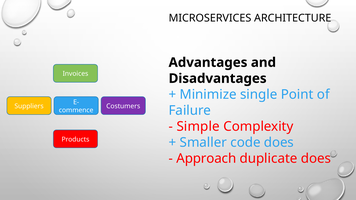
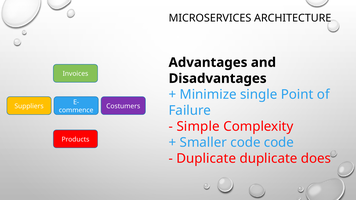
code does: does -> code (279, 143)
Approach: Approach -> Duplicate (206, 159)
